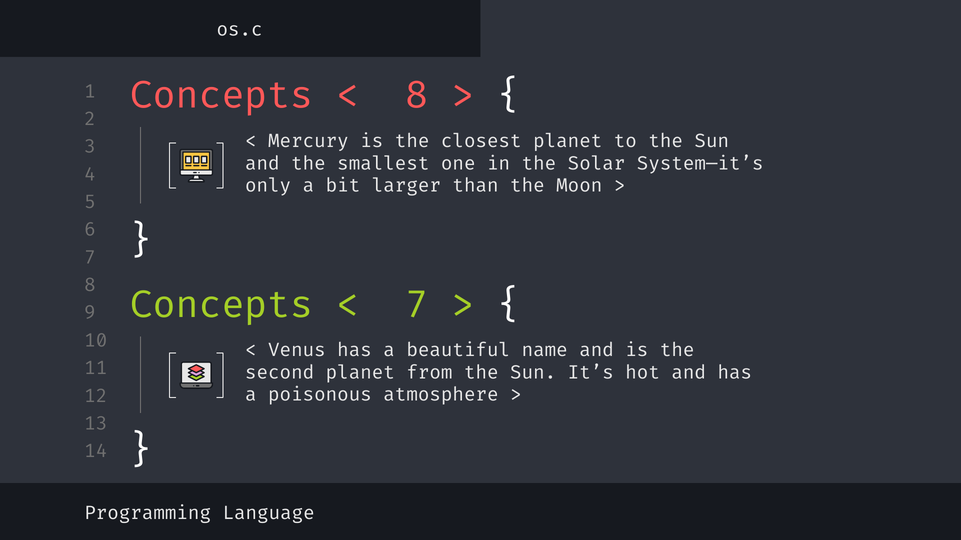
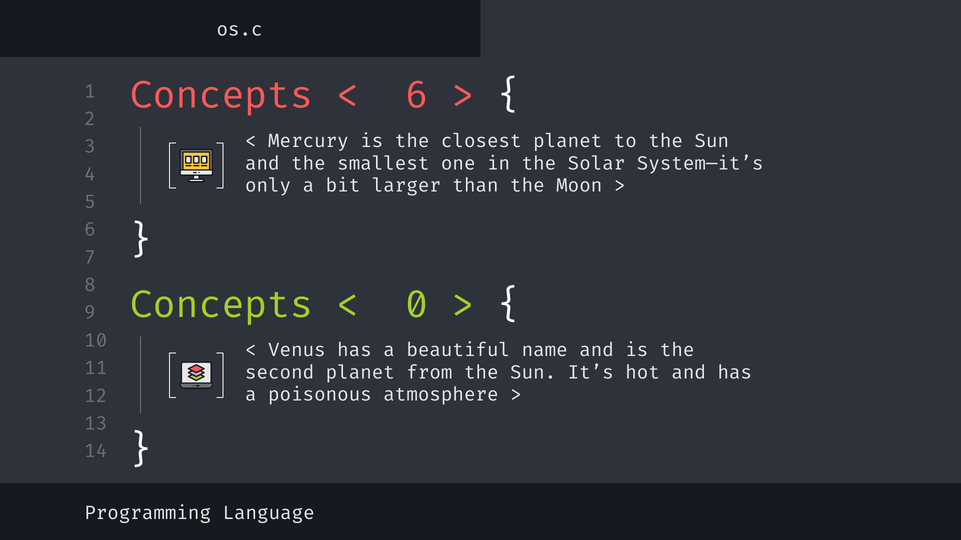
/8: /8 -> /6 (405, 96)
/7: /7 -> /0 (405, 305)
